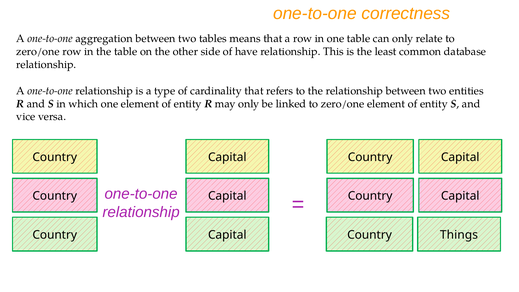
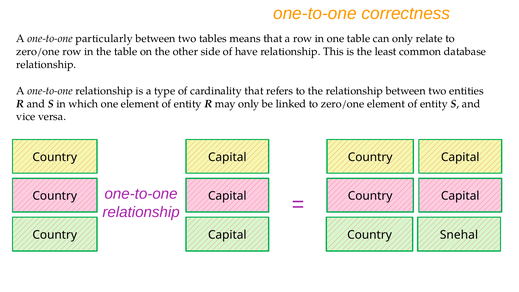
aggregation: aggregation -> particularly (104, 39)
Things: Things -> Snehal (459, 235)
